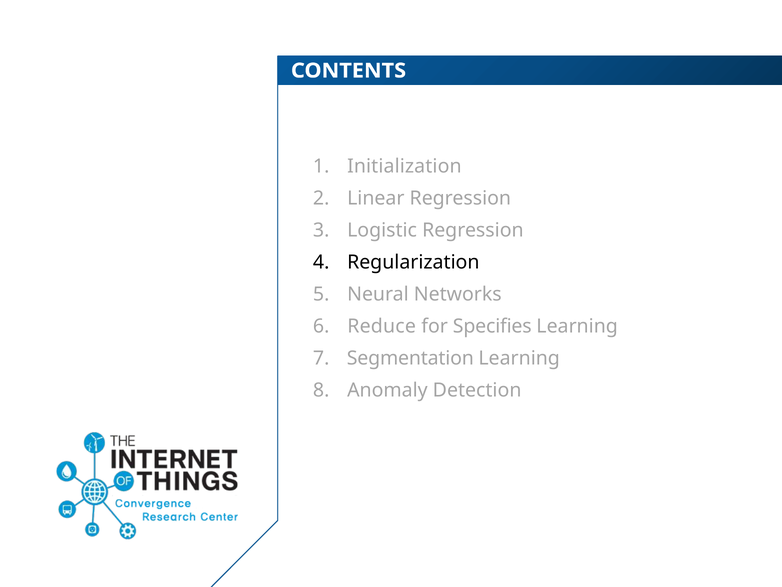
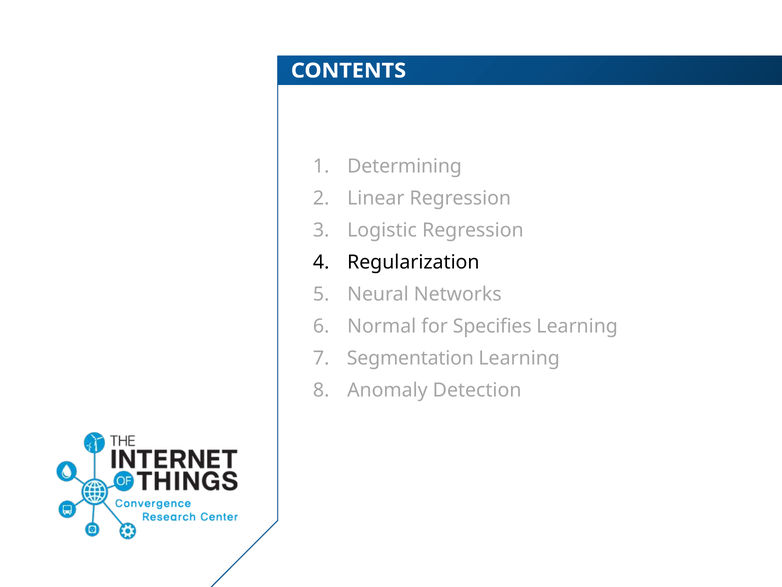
Initialization: Initialization -> Determining (405, 166)
Reduce: Reduce -> Normal (382, 326)
